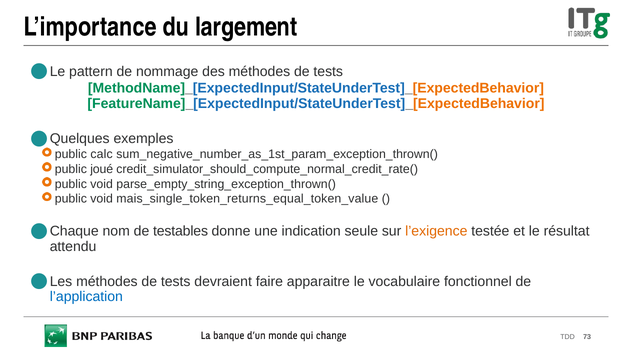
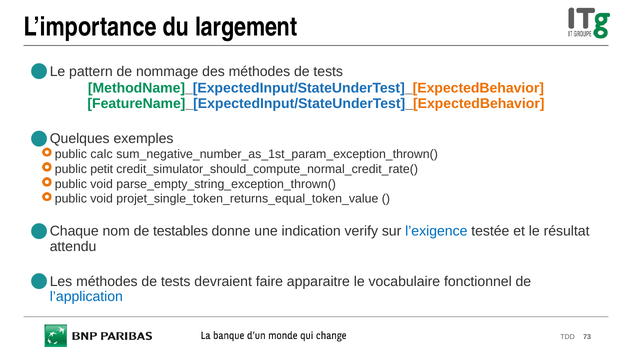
joué: joué -> petit (102, 169)
mais_single_token_returns_equal_token_value: mais_single_token_returns_equal_token_value -> projet_single_token_returns_equal_token_value (247, 199)
seule: seule -> verify (361, 231)
l’exigence colour: orange -> blue (436, 231)
